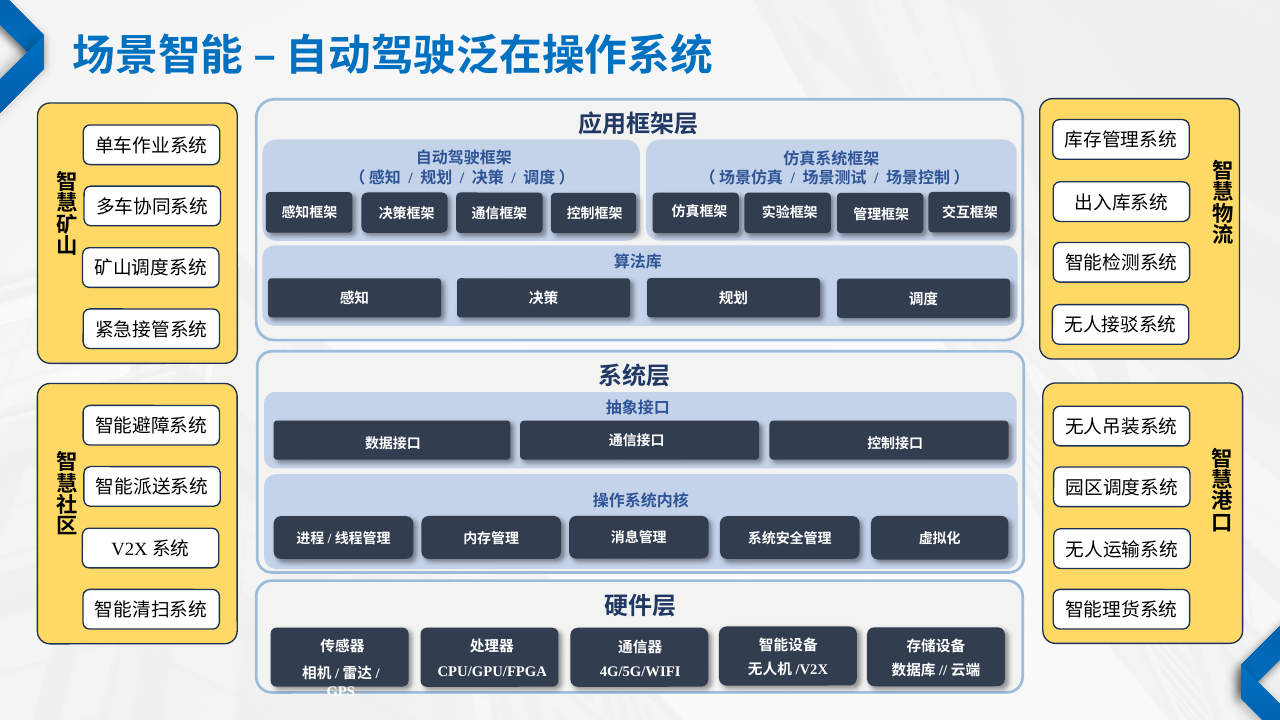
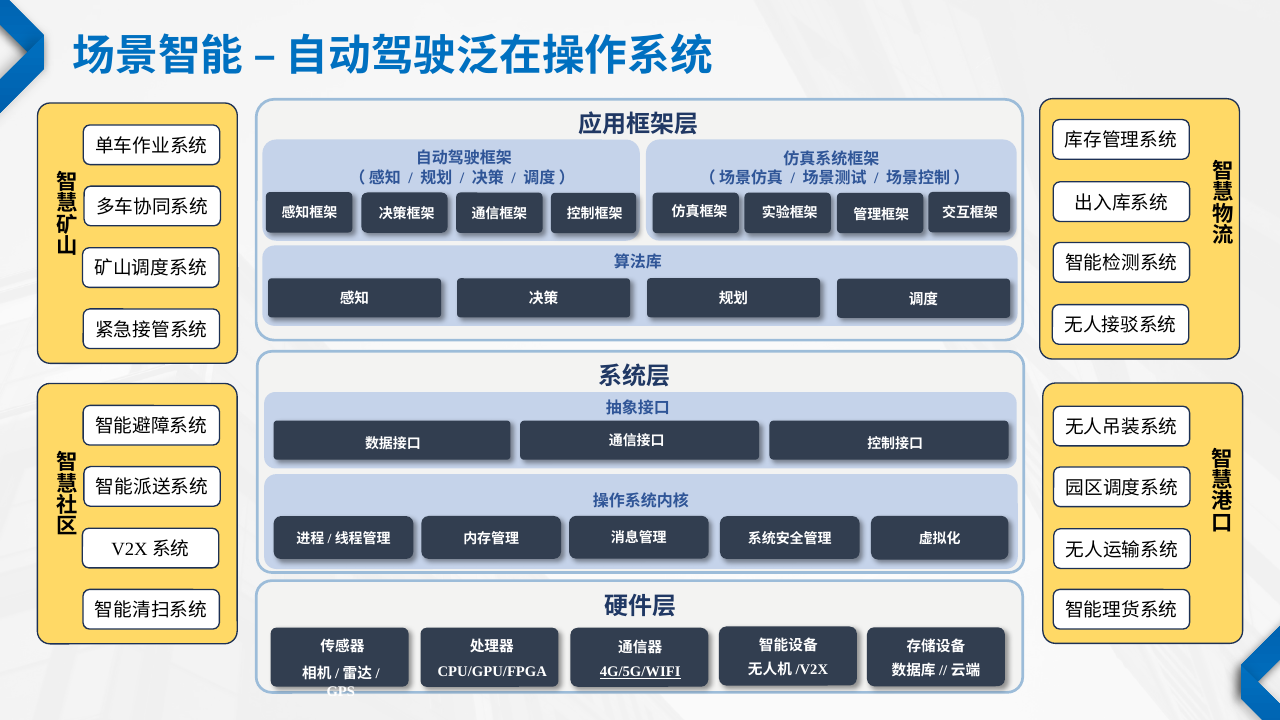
4G/5G/WIFI underline: none -> present (640, 672)
